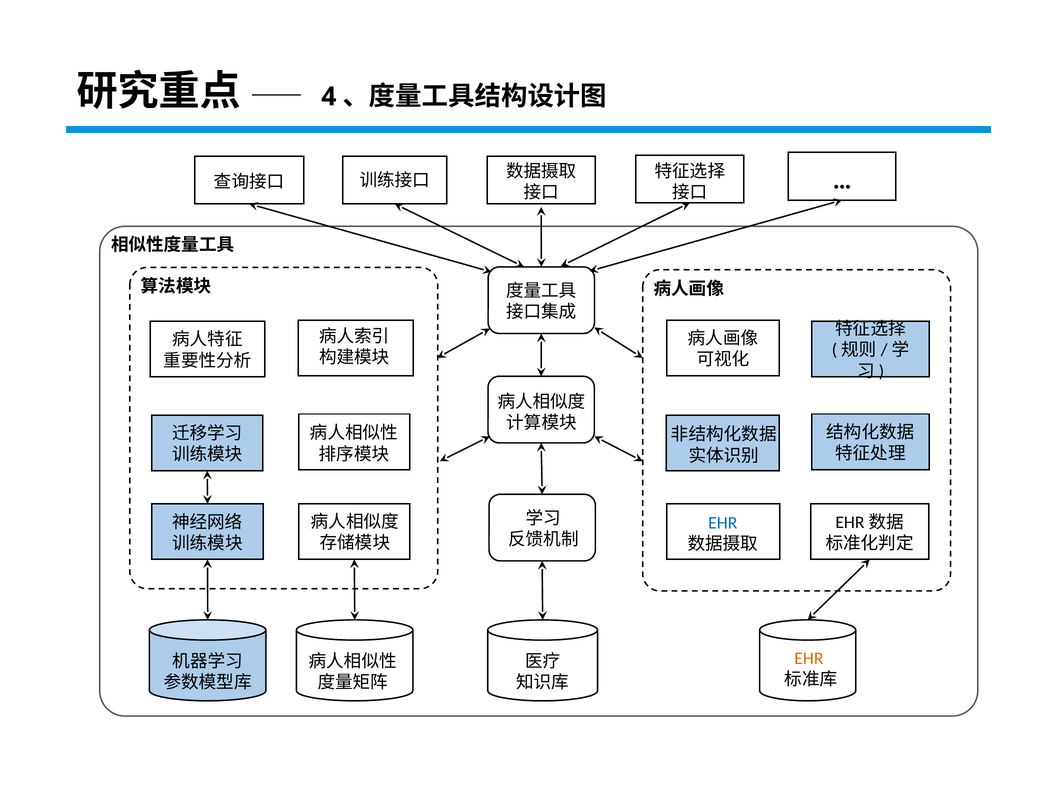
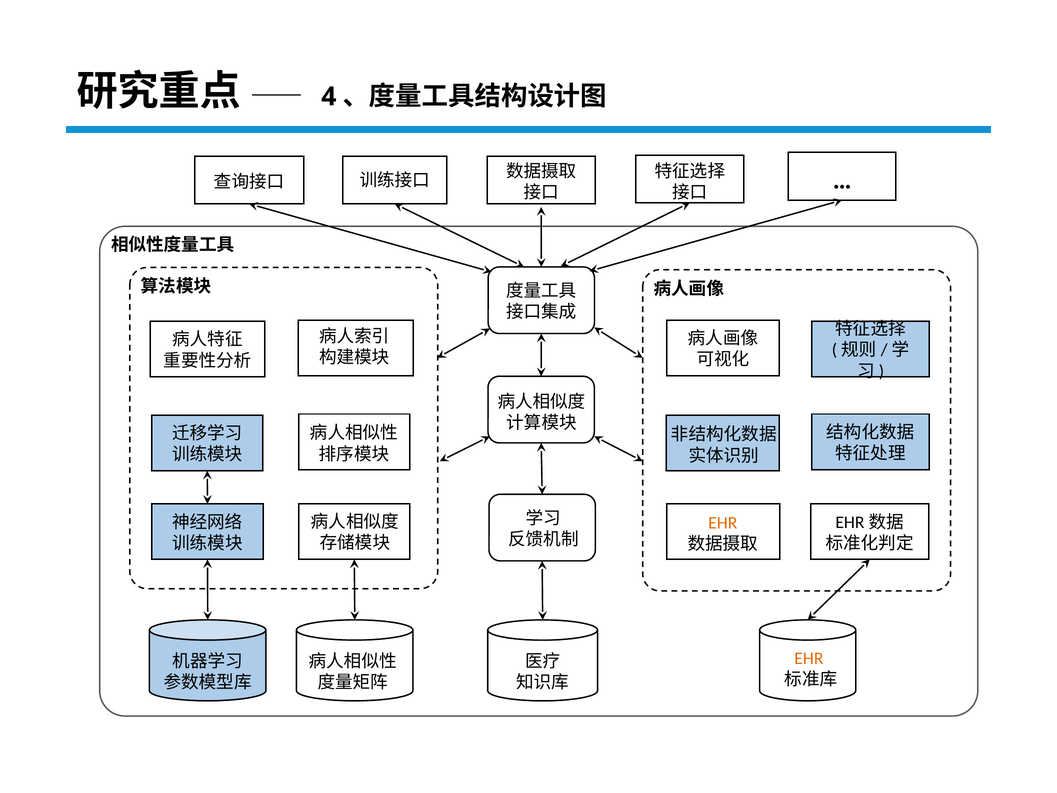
EHR colour: blue -> orange (723, 523)
